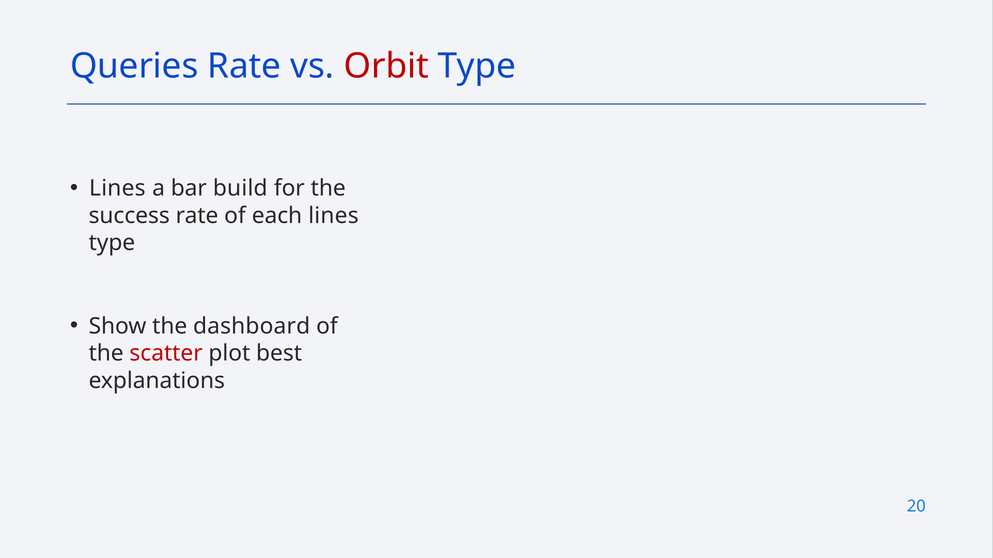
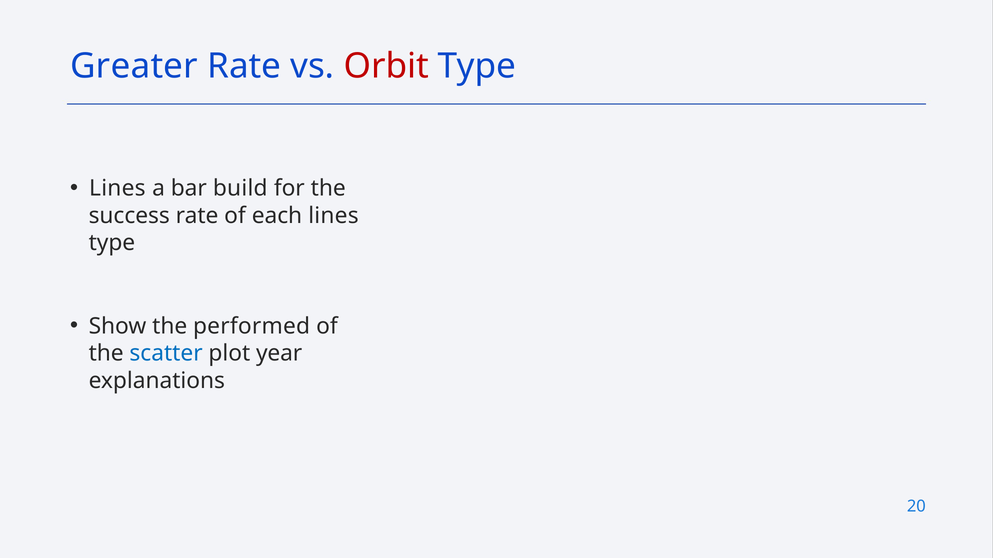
Queries: Queries -> Greater (134, 66)
dashboard: dashboard -> performed (252, 327)
scatter colour: red -> blue (166, 354)
best: best -> year (279, 354)
